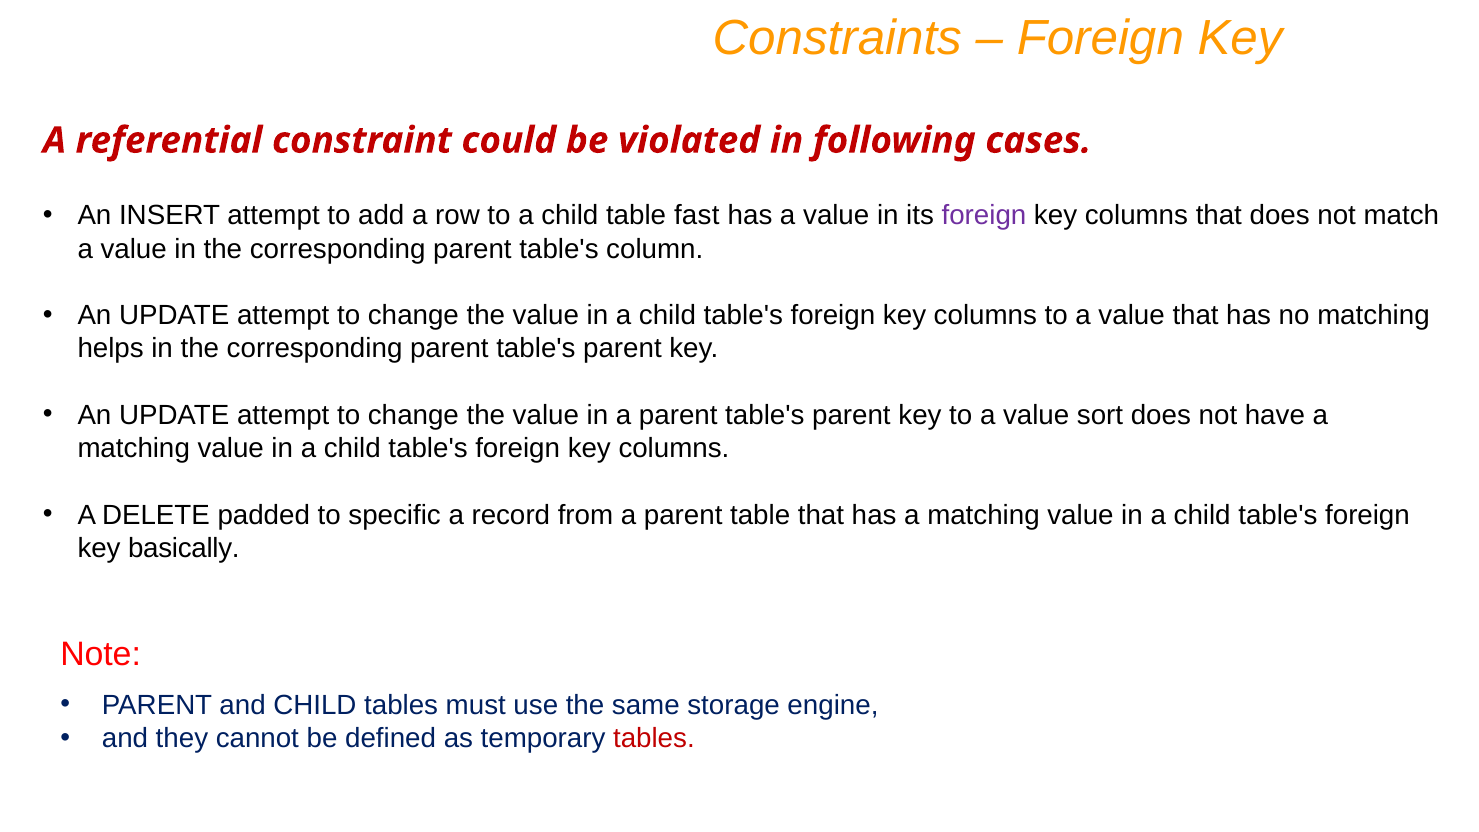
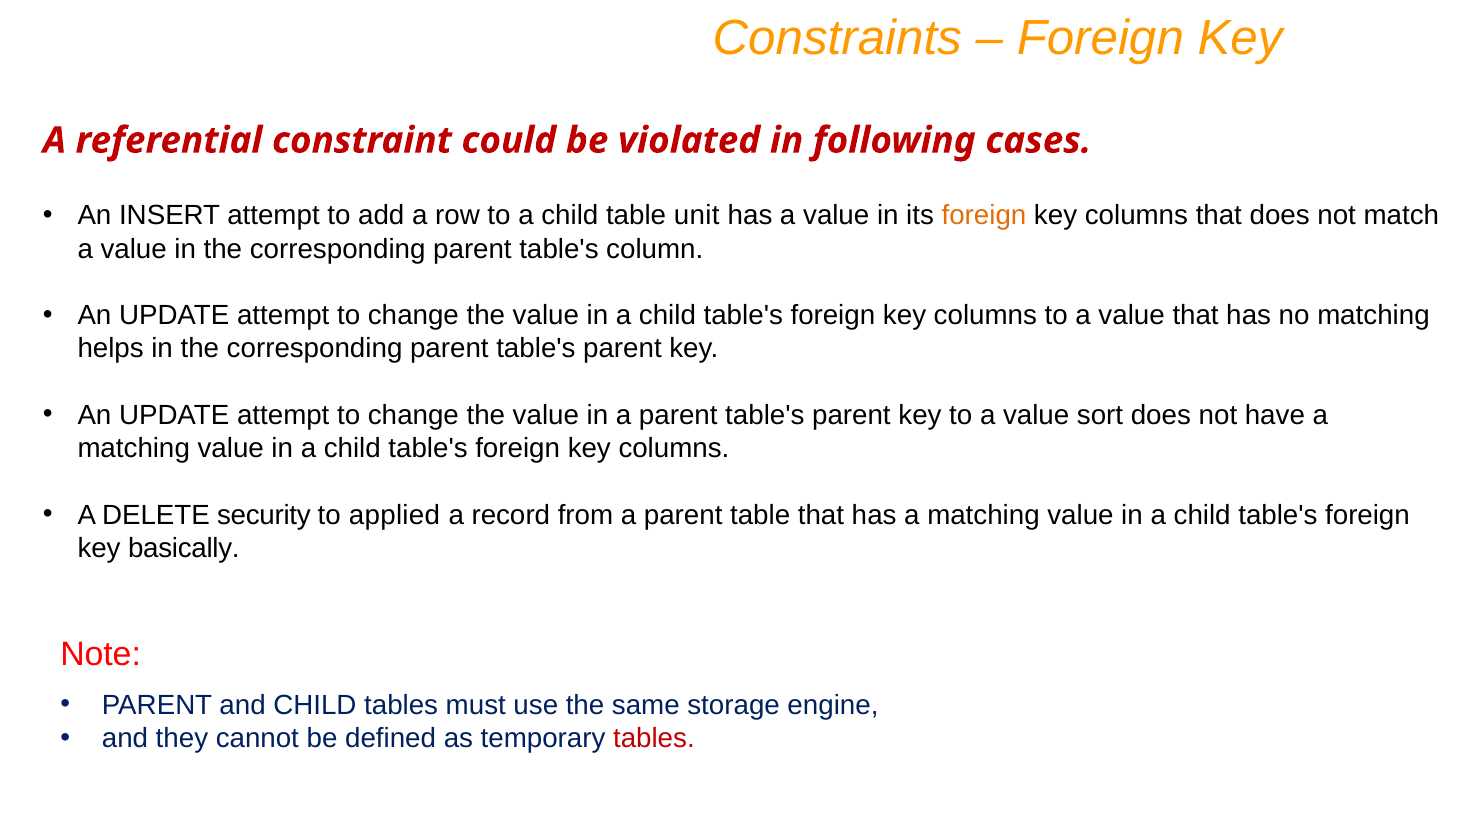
fast: fast -> unit (697, 216)
foreign colour: purple -> orange (984, 216)
padded: padded -> security (264, 515)
specific: specific -> applied (394, 515)
